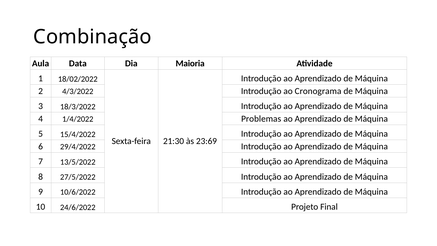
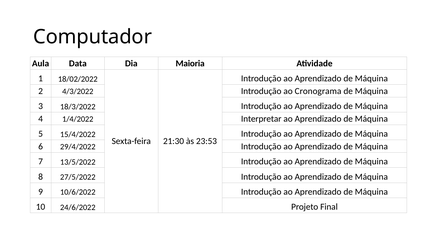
Combinação: Combinação -> Computador (93, 37)
Problemas: Problemas -> Interpretar (261, 119)
23:69: 23:69 -> 23:53 (206, 141)
